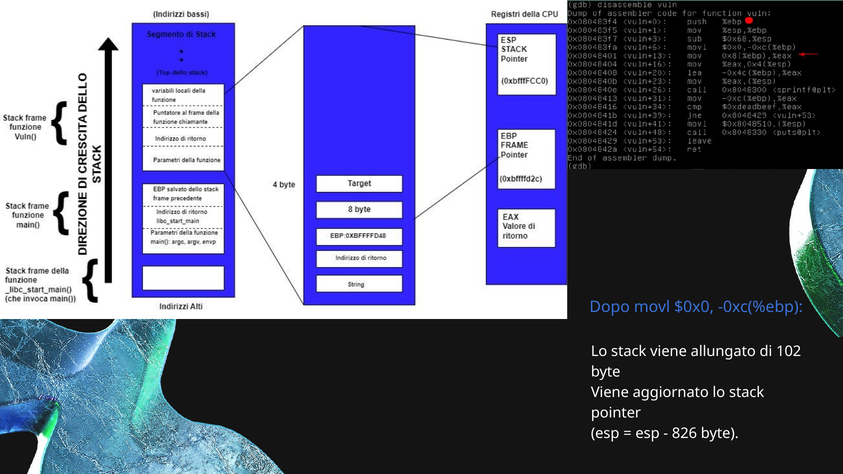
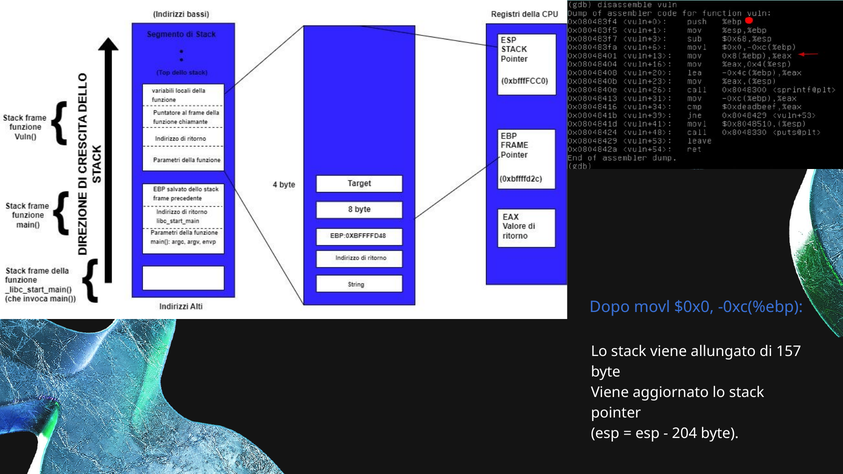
102: 102 -> 157 (789, 352)
826: 826 -> 204 (684, 434)
